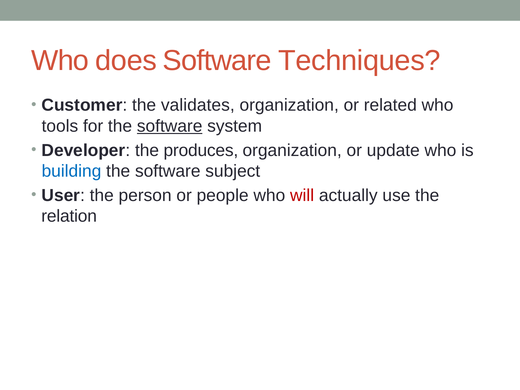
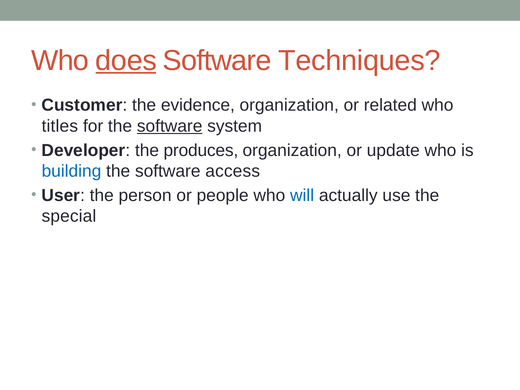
does underline: none -> present (126, 61)
validates: validates -> evidence (198, 105)
tools: tools -> titles (60, 126)
subject: subject -> access (233, 171)
will colour: red -> blue (302, 195)
relation: relation -> special (69, 216)
